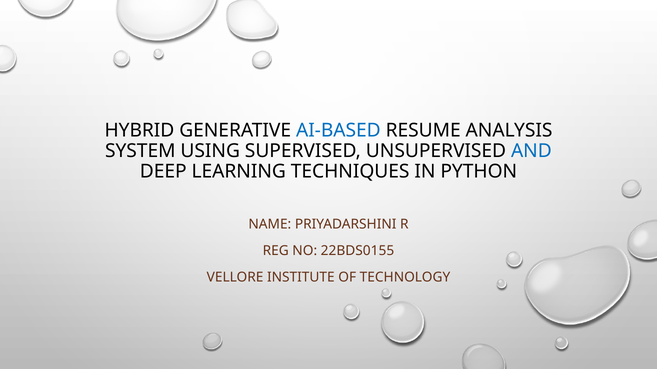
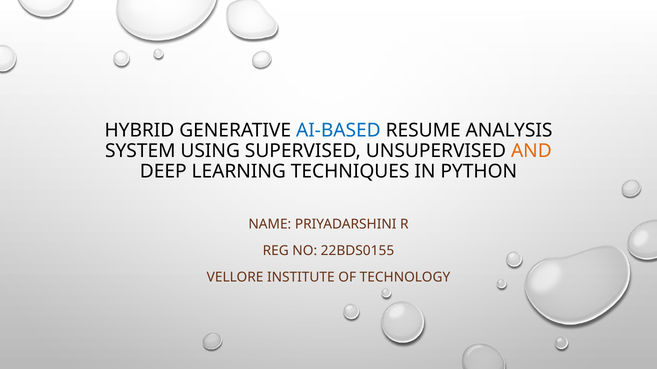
AND colour: blue -> orange (531, 151)
